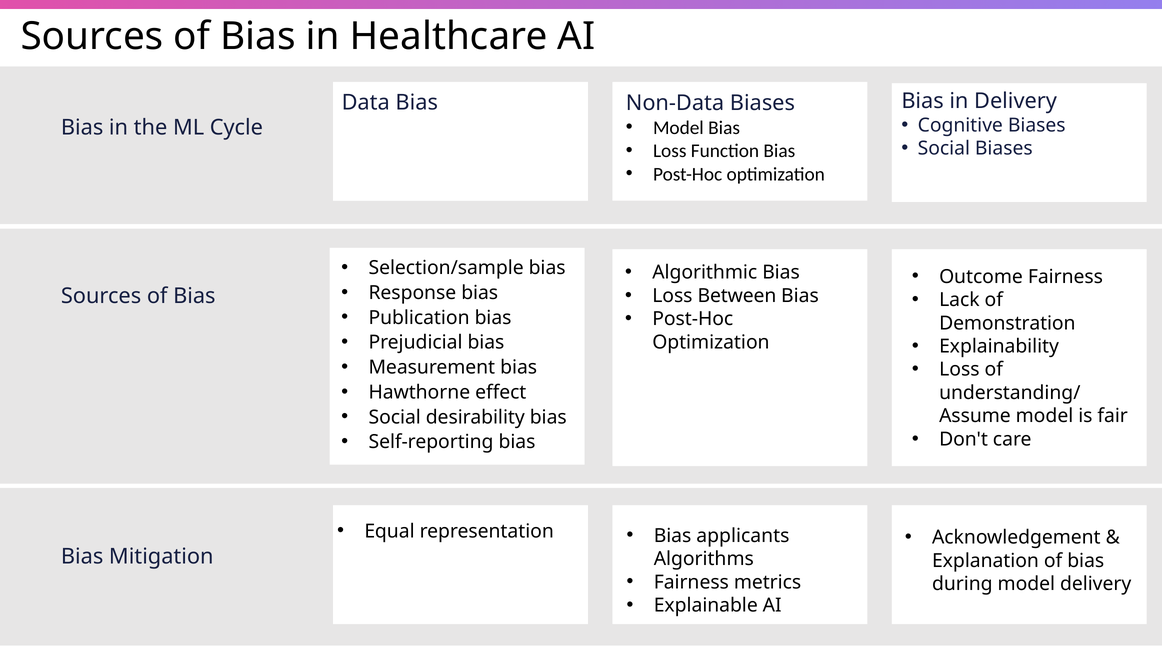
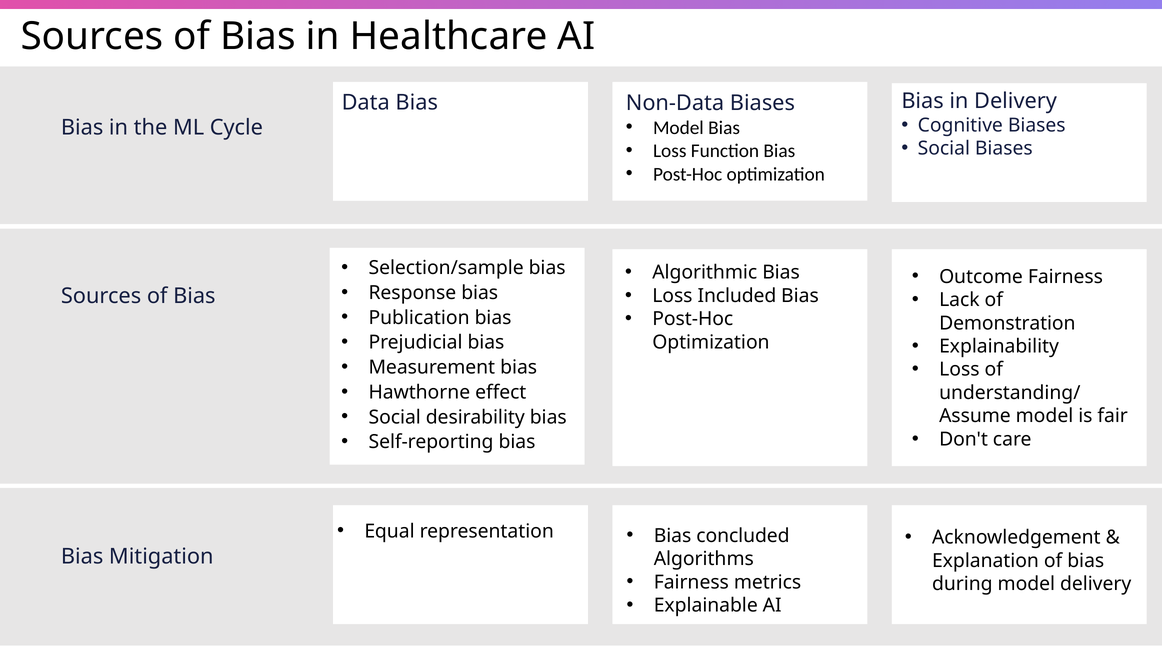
Between: Between -> Included (737, 296)
applicants: applicants -> concluded (743, 535)
